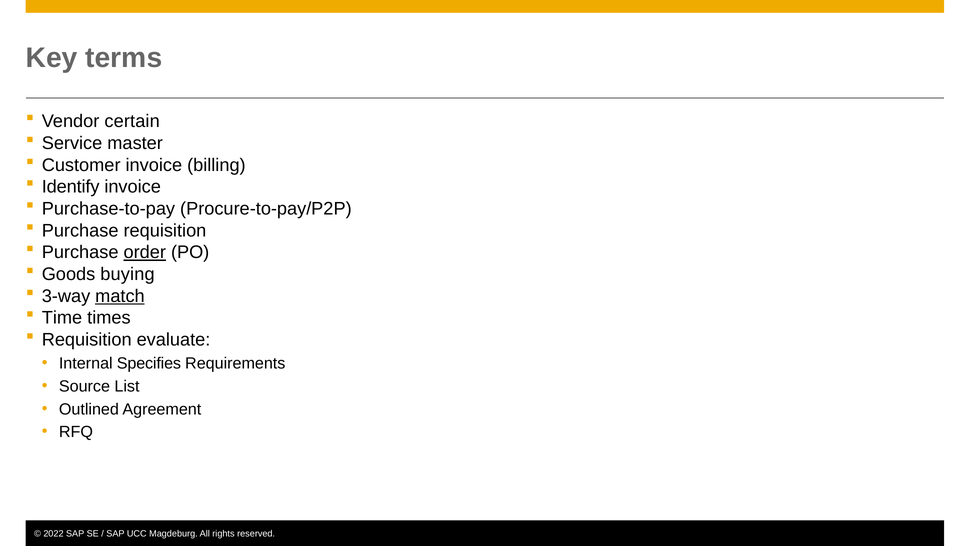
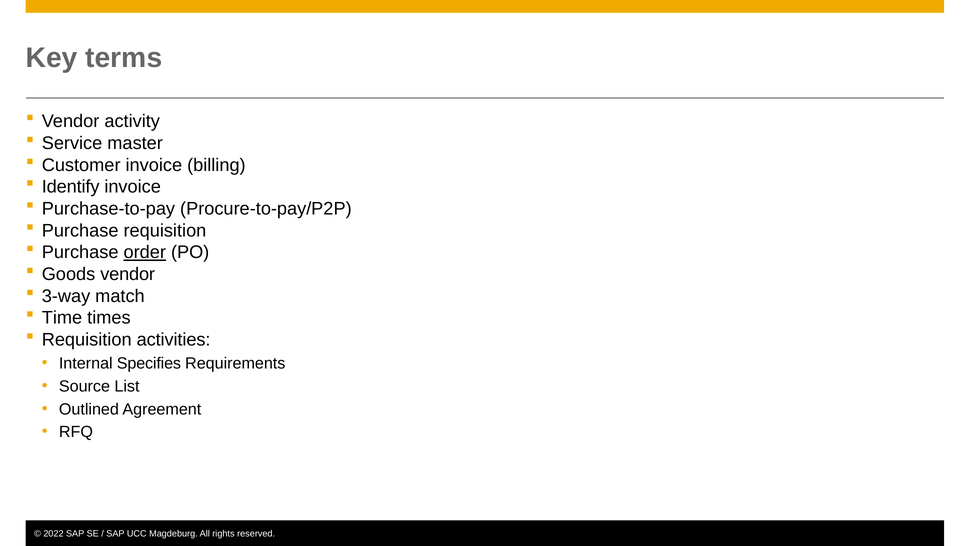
certain: certain -> activity (132, 121)
Goods buying: buying -> vendor (128, 274)
match underline: present -> none (120, 296)
evaluate: evaluate -> activities (174, 339)
